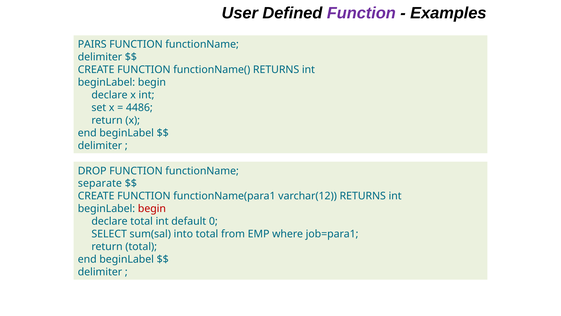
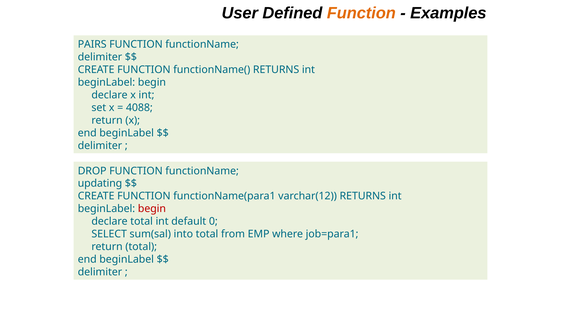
Function colour: purple -> orange (361, 13)
4486: 4486 -> 4088 (139, 108)
separate: separate -> updating (100, 183)
